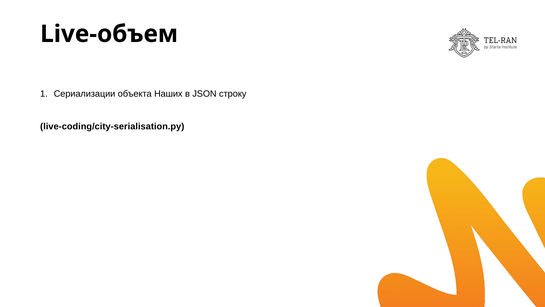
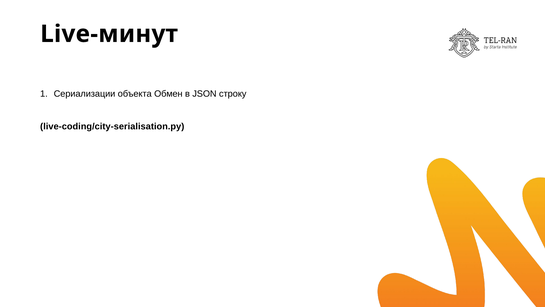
Live-объем: Live-объем -> Live-минут (109, 34)
Наших: Наших -> Обмен (168, 94)
